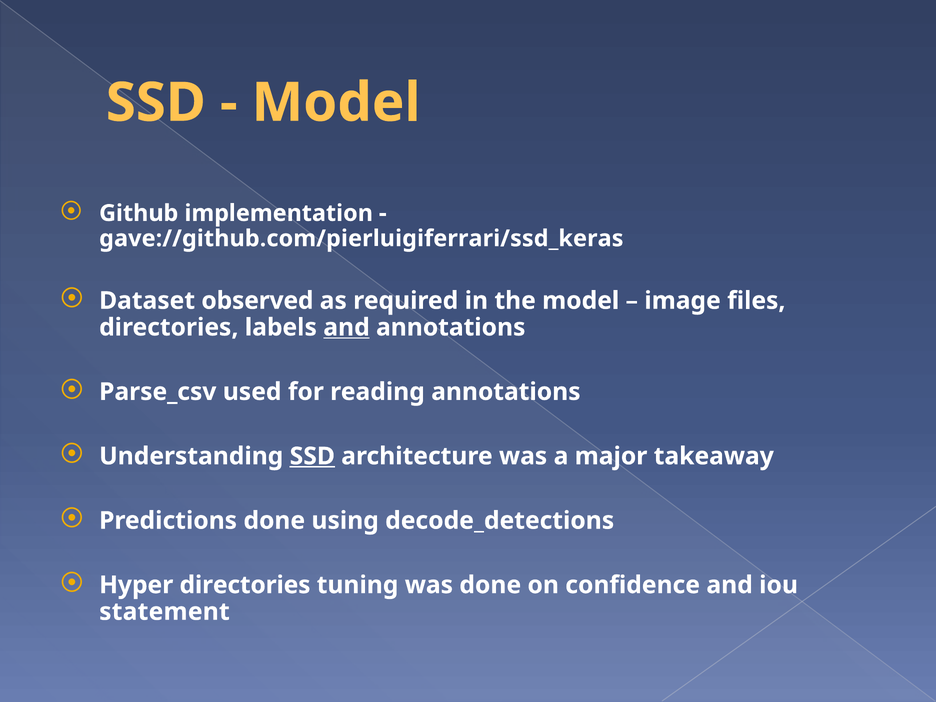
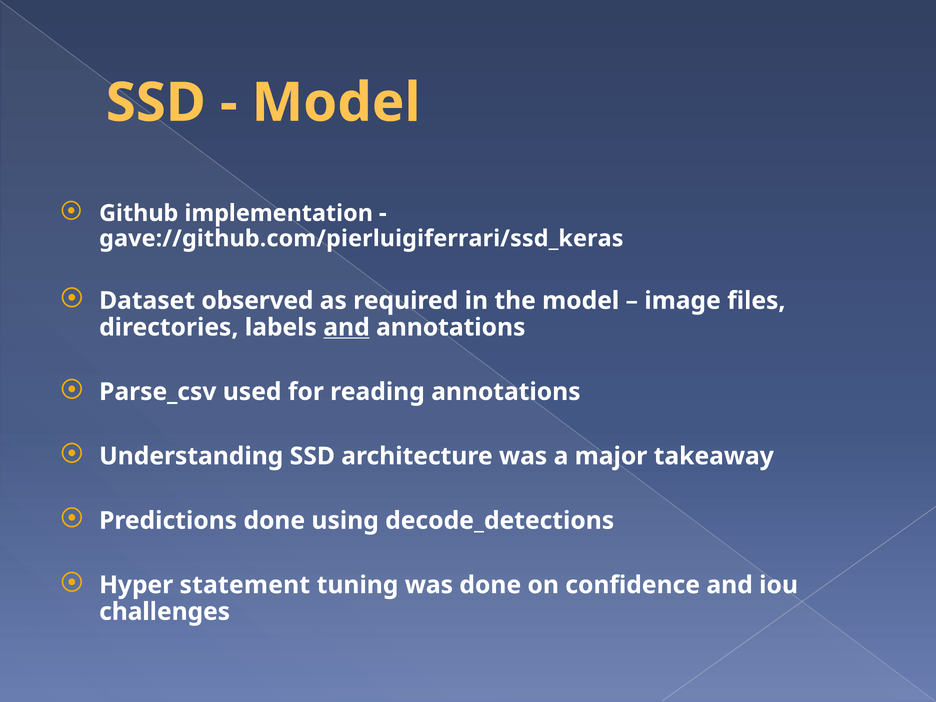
SSD underline: present -> none (312, 456)
Hyper directories: directories -> statement (245, 585)
statement: statement -> challenges (165, 612)
